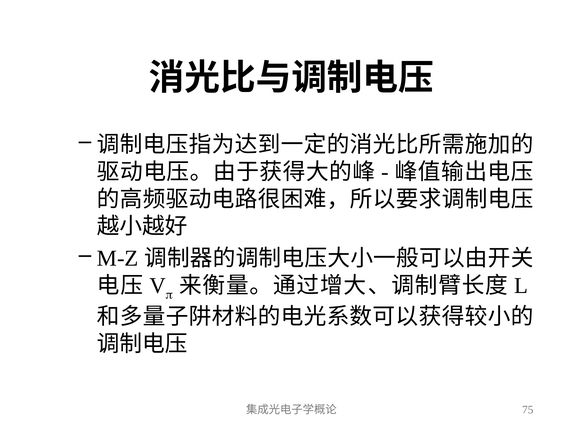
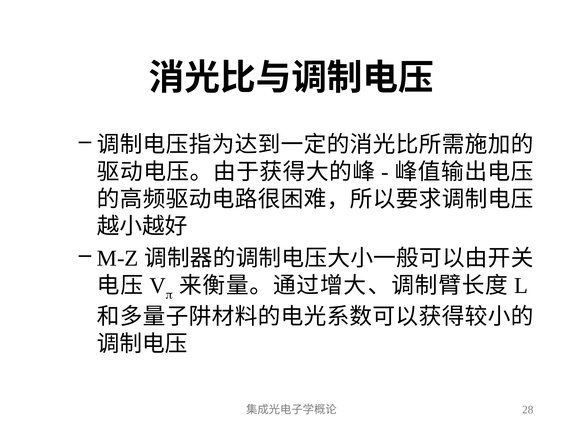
75: 75 -> 28 (528, 409)
